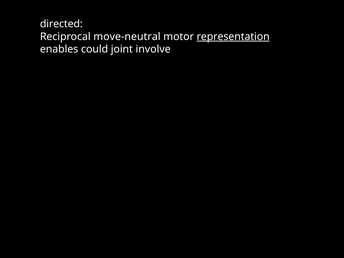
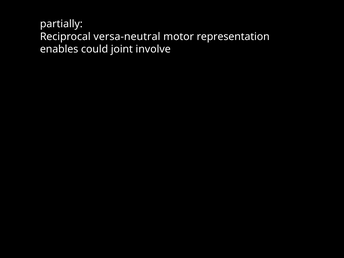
directed: directed -> partially (61, 24)
move-neutral: move-neutral -> versa-neutral (127, 37)
representation underline: present -> none (233, 37)
